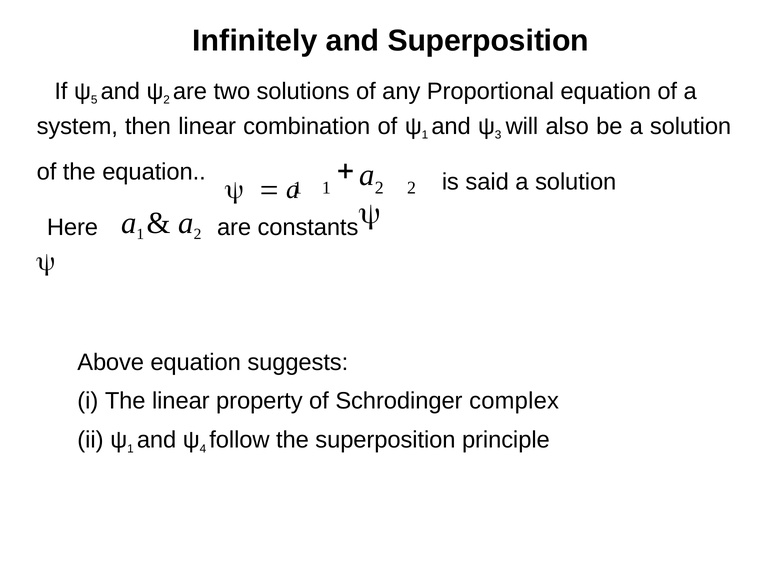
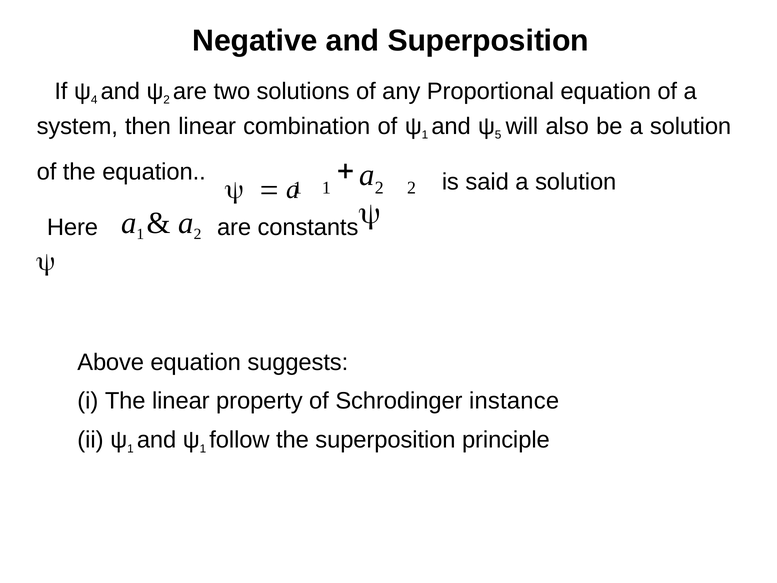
Infinitely: Infinitely -> Negative (255, 41)
5: 5 -> 4 (94, 100)
3: 3 -> 5 (498, 135)
complex: complex -> instance (514, 401)
4: 4 -> 1 (203, 449)
